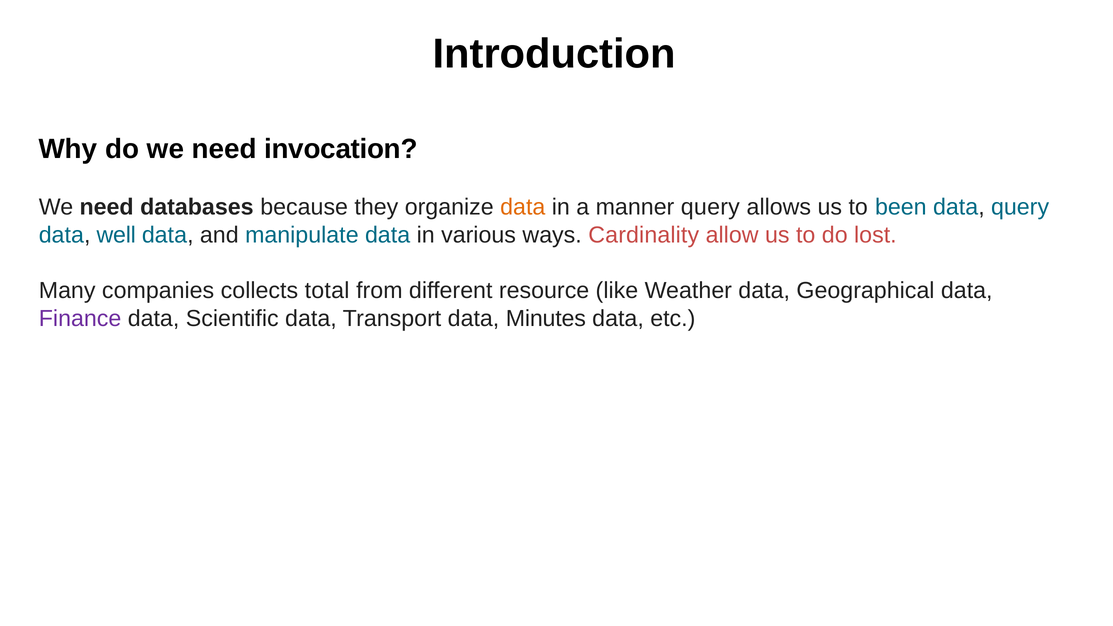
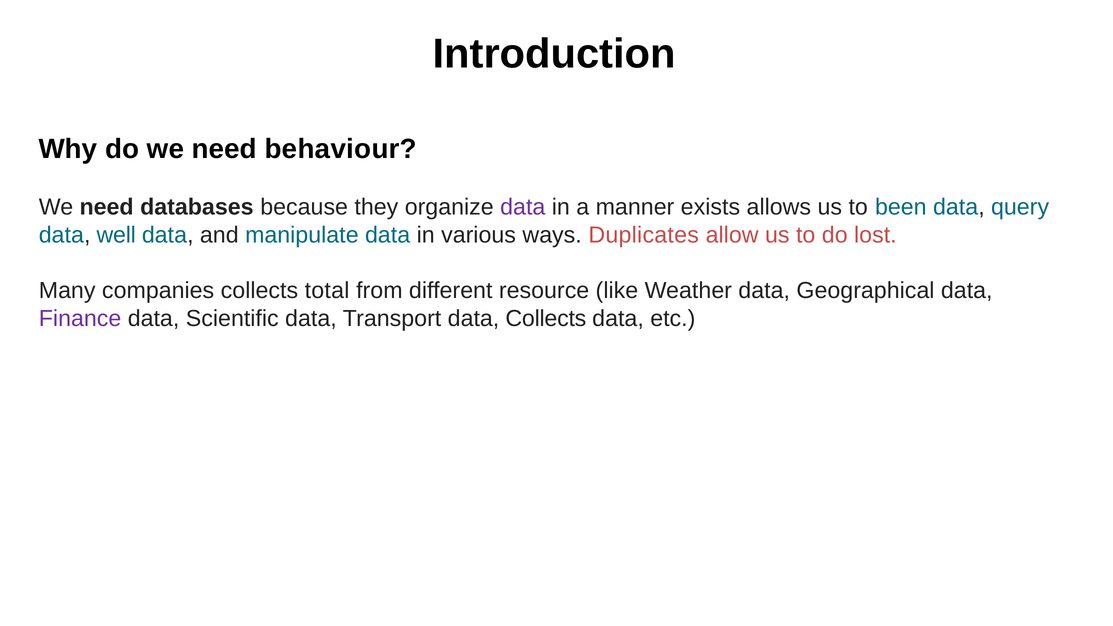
invocation: invocation -> behaviour (341, 149)
data colour: orange -> purple (523, 207)
manner query: query -> exists (710, 207)
Cardinality: Cardinality -> Duplicates (644, 235)
data Minutes: Minutes -> Collects (546, 318)
